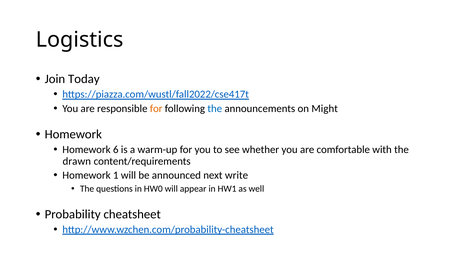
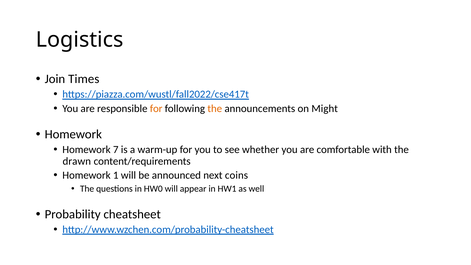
Today: Today -> Times (84, 79)
the colour: blue -> orange (215, 109)
6: 6 -> 7 (116, 150)
write: write -> coins (236, 175)
